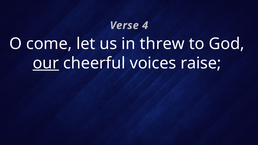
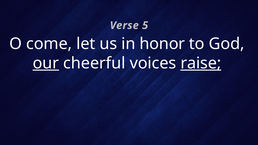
4: 4 -> 5 (145, 25)
threw: threw -> honor (162, 44)
raise underline: none -> present (201, 63)
